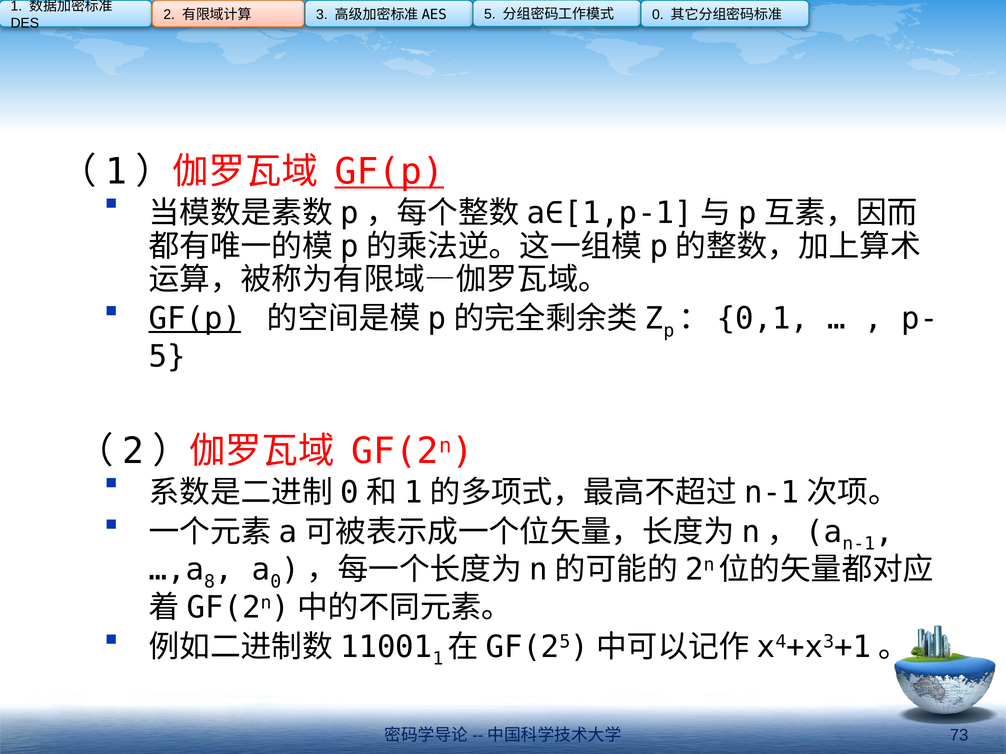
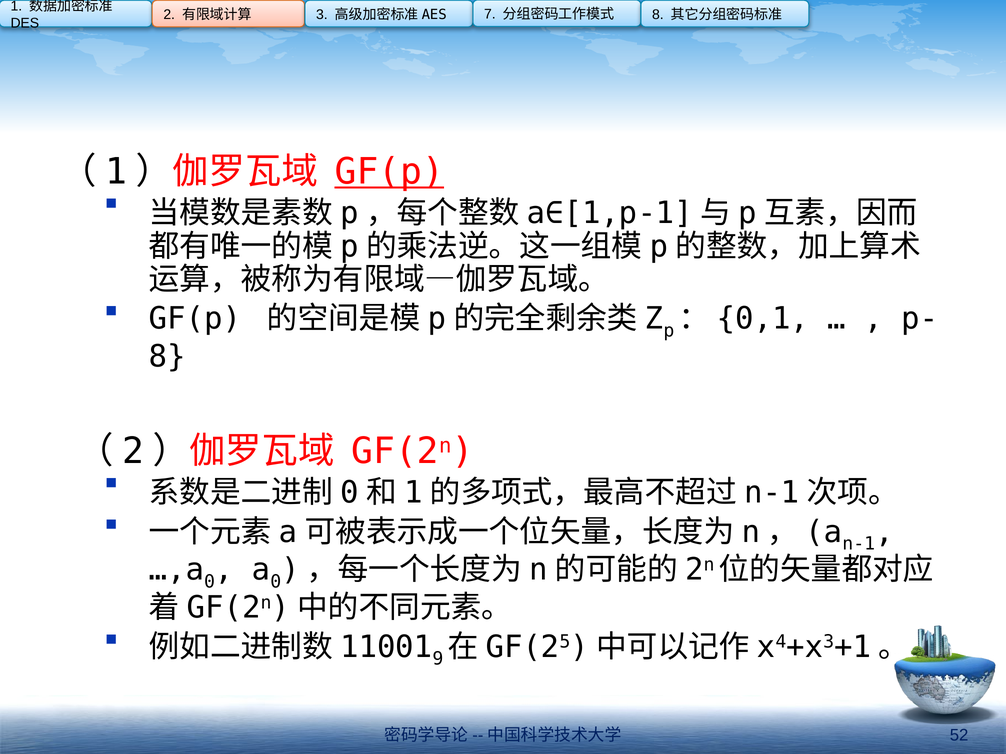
5: 5 -> 7 (490, 14)
0: 0 -> 8 (658, 15)
GF(p underline: present -> none (195, 319)
5: 5 -> 8 (167, 357)
8: 8 -> 0 (210, 582)
1: 1 -> 9 (438, 659)
73: 73 -> 52 (959, 735)
